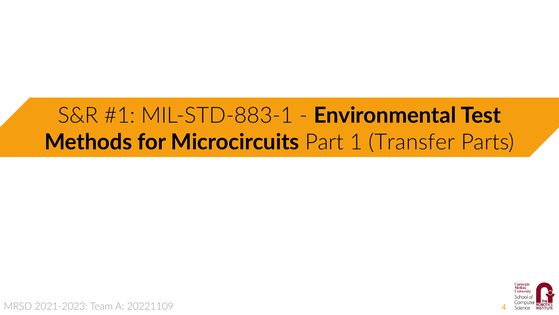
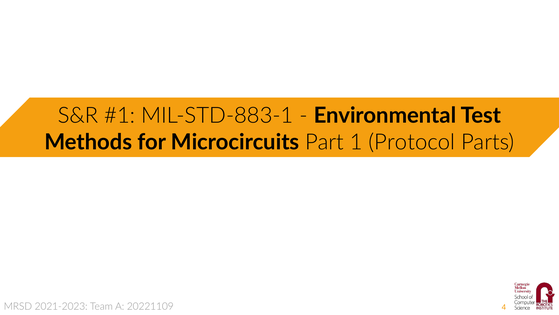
Transfer: Transfer -> Protocol (412, 142)
